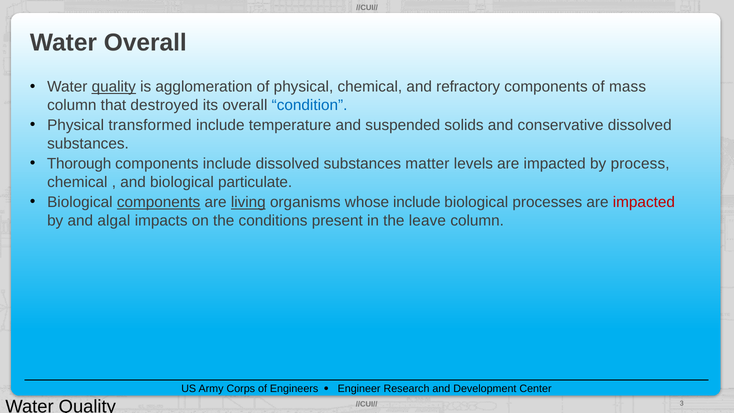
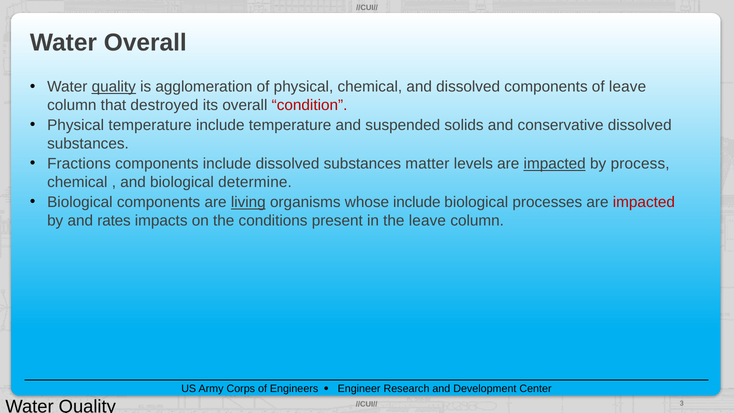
and refractory: refractory -> dissolved (468, 87)
of mass: mass -> leave (628, 87)
condition colour: blue -> red (310, 105)
Physical transformed: transformed -> temperature (150, 125)
Thorough: Thorough -> Fractions (79, 164)
impacted underline: none -> present (555, 164)
particulate: particulate -> determine (255, 182)
components underline: present -> none (159, 202)
algal: algal -> rates (114, 221)
